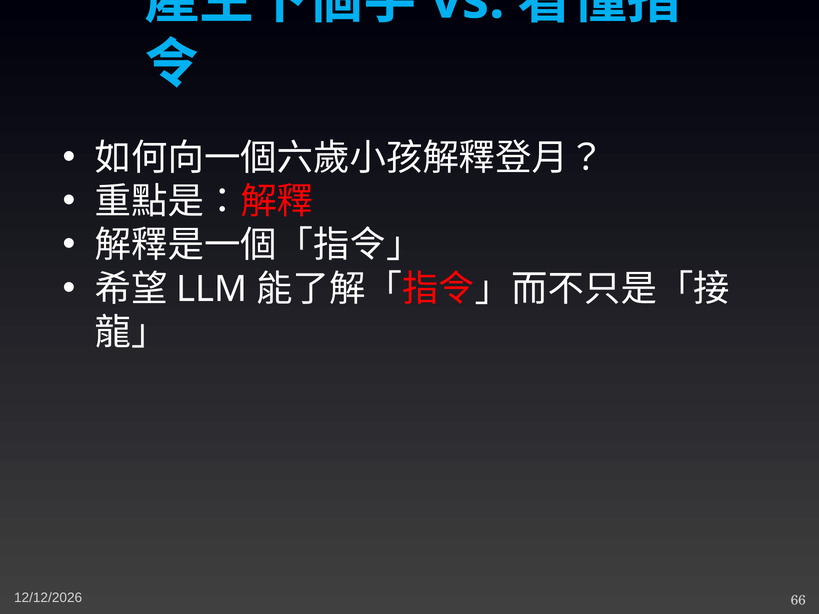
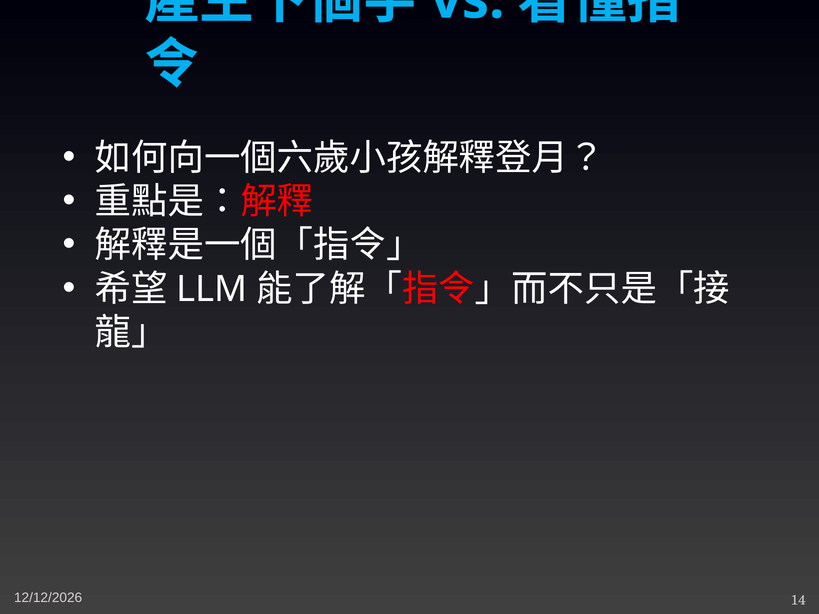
66: 66 -> 14 (798, 601)
